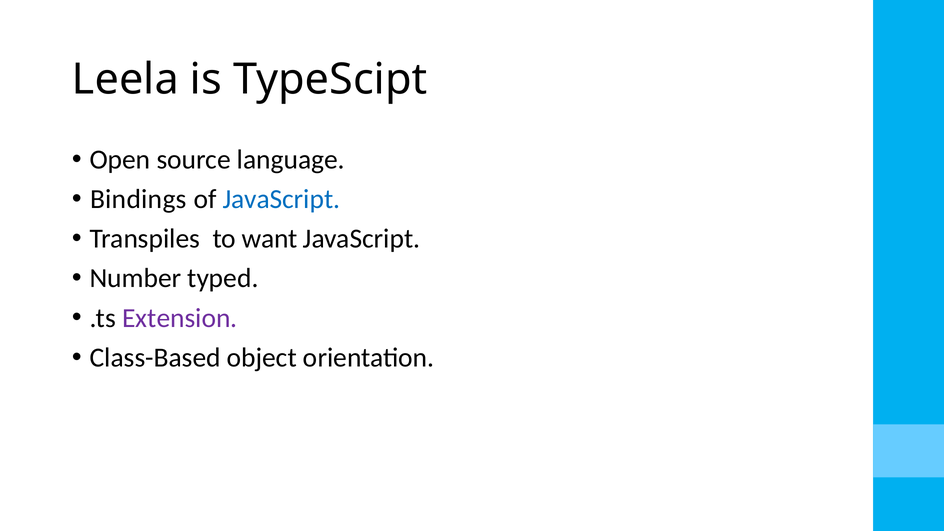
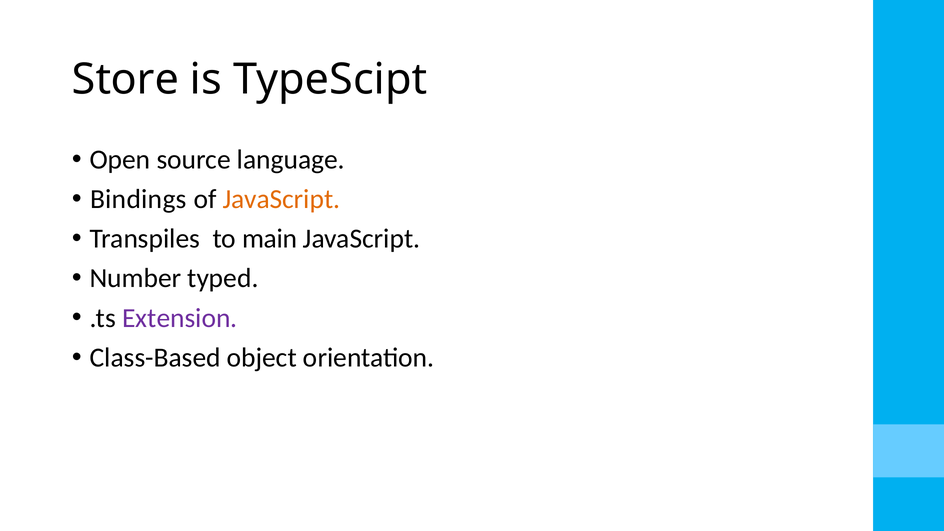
Leela: Leela -> Store (125, 79)
JavaScript colour: blue -> orange (281, 199)
want: want -> main (270, 239)
